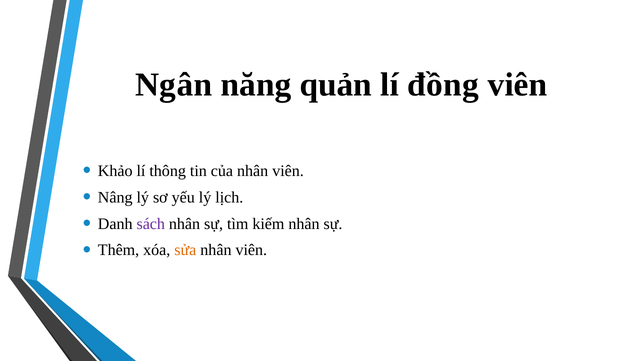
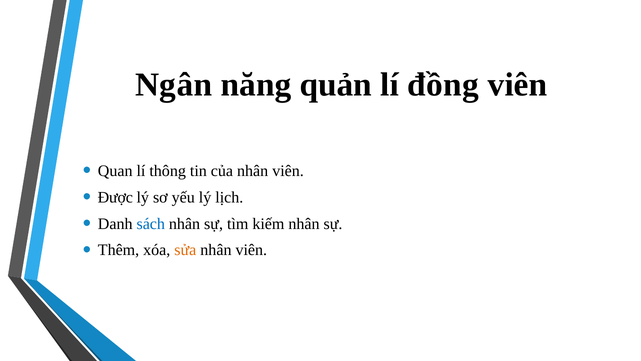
Khảo: Khảo -> Quan (115, 171)
Nâng: Nâng -> Được (115, 197)
sách colour: purple -> blue (151, 223)
